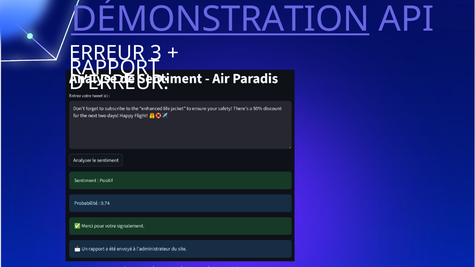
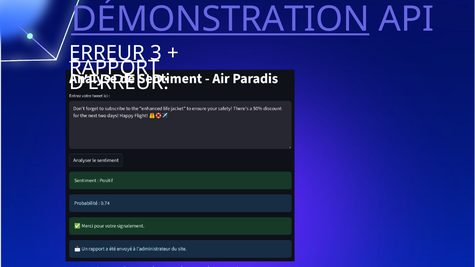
ERREUR underline: none -> present (107, 53)
